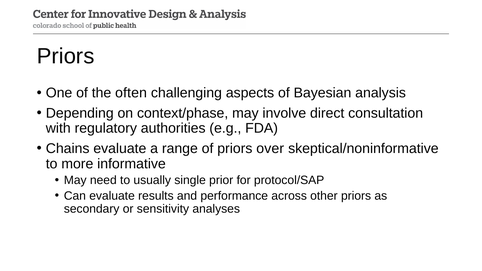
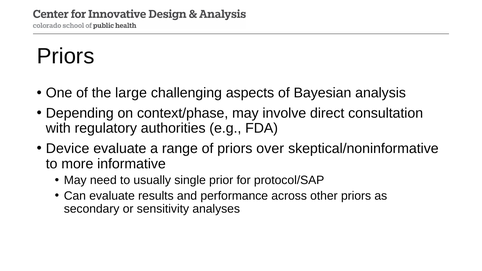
often: often -> large (131, 93)
Chains: Chains -> Device (68, 149)
